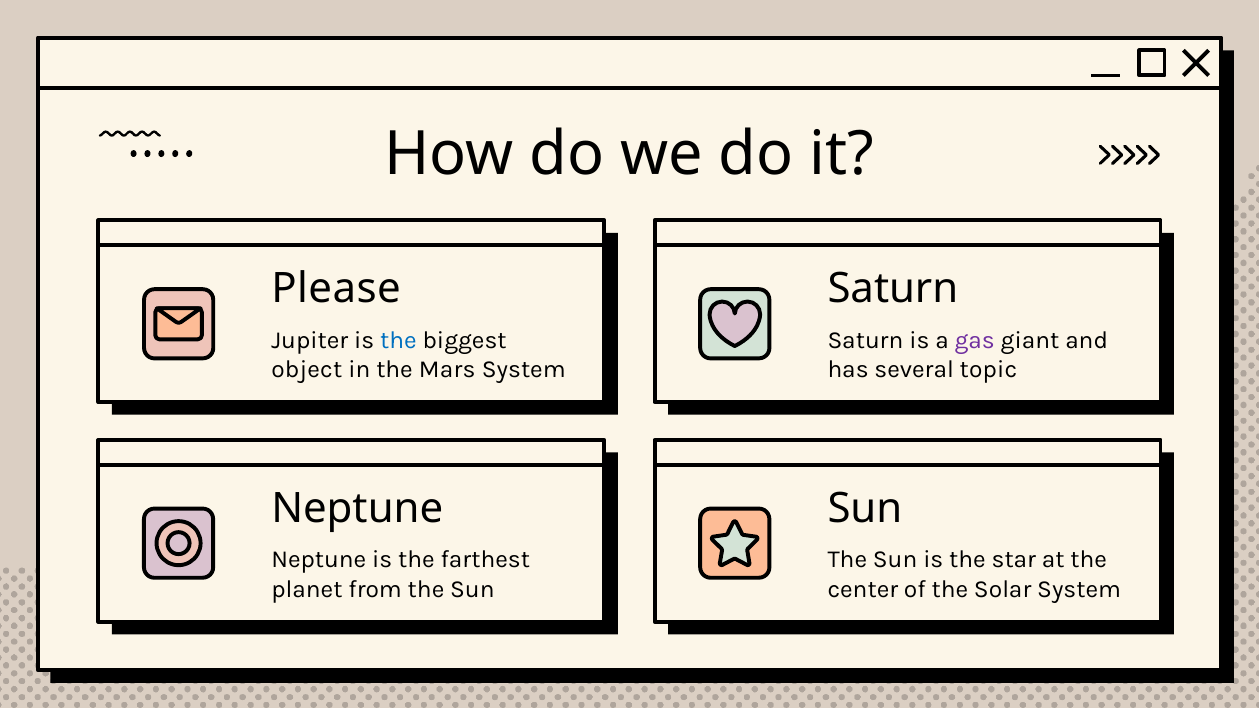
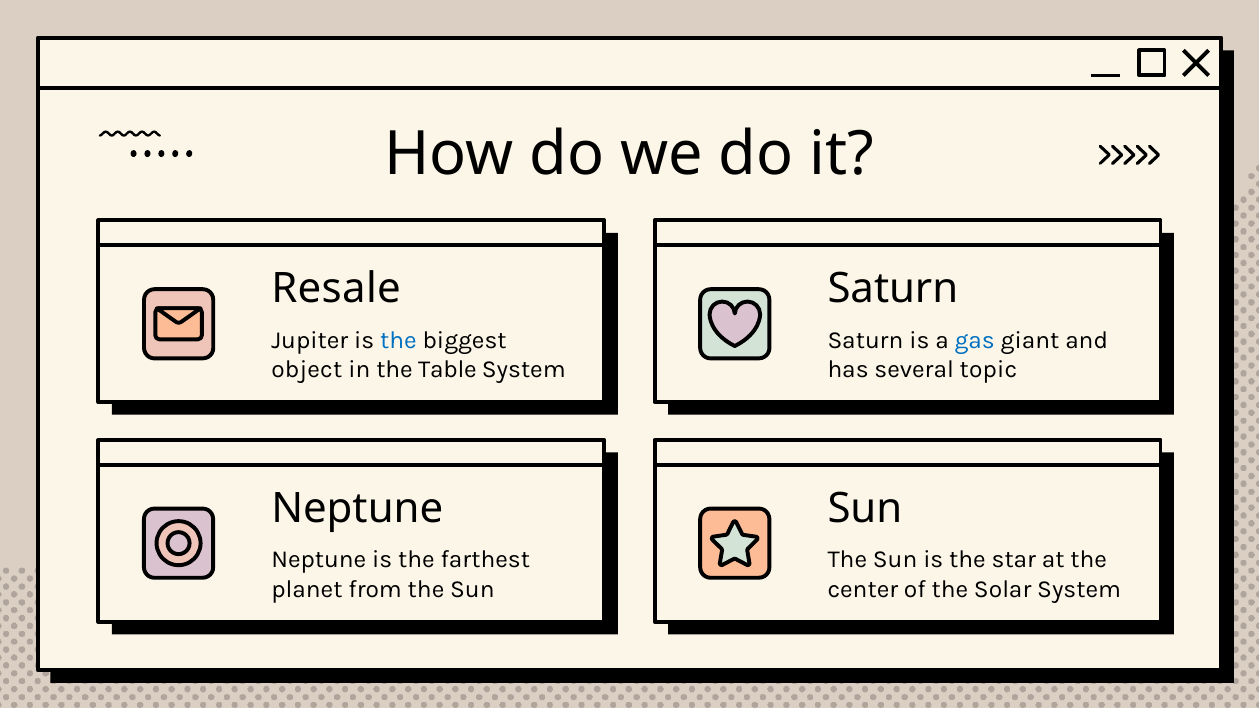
Please: Please -> Resale (336, 289)
gas colour: purple -> blue (975, 340)
Mars: Mars -> Table (447, 370)
